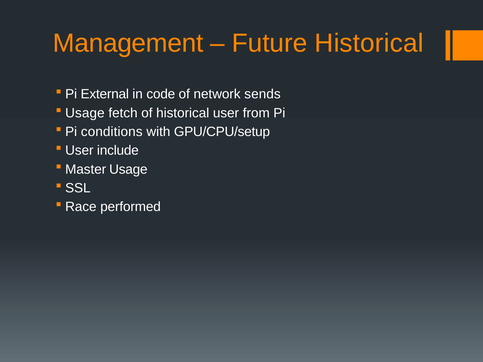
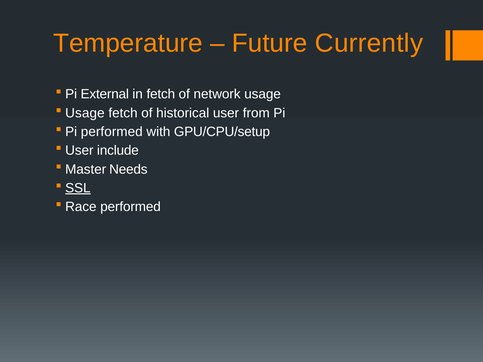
Management: Management -> Temperature (128, 43)
Future Historical: Historical -> Currently (369, 43)
in code: code -> fetch (161, 94)
network sends: sends -> usage (263, 94)
Pi conditions: conditions -> performed (112, 132)
Master Usage: Usage -> Needs (128, 169)
SSL underline: none -> present (78, 188)
